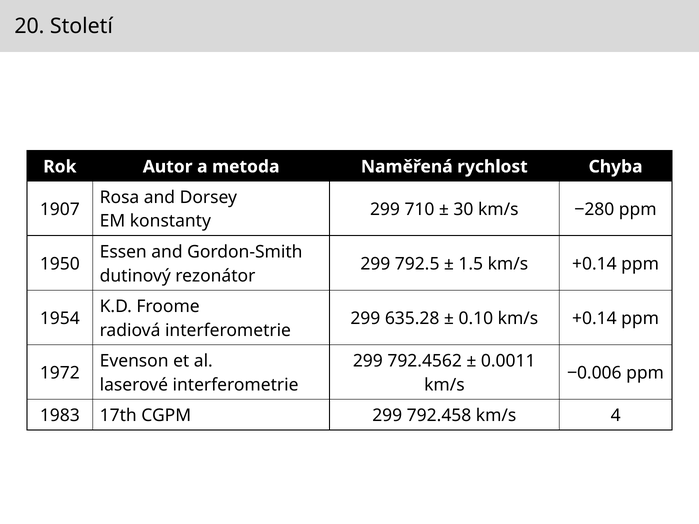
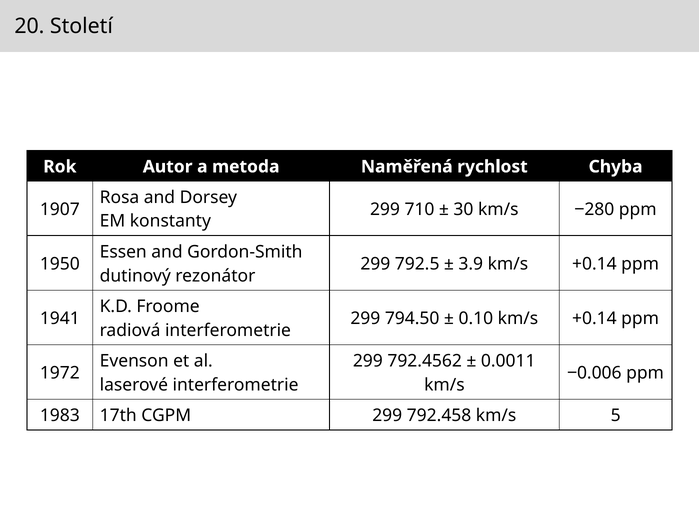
1.5: 1.5 -> 3.9 (471, 264)
1954: 1954 -> 1941 (60, 319)
635.28: 635.28 -> 794.50 (412, 319)
4: 4 -> 5 (616, 416)
